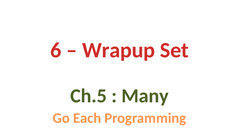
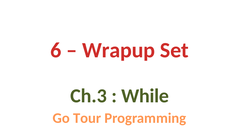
Ch.5: Ch.5 -> Ch.3 (89, 96)
Many: Many -> While (145, 96)
Each: Each -> Tour (87, 119)
